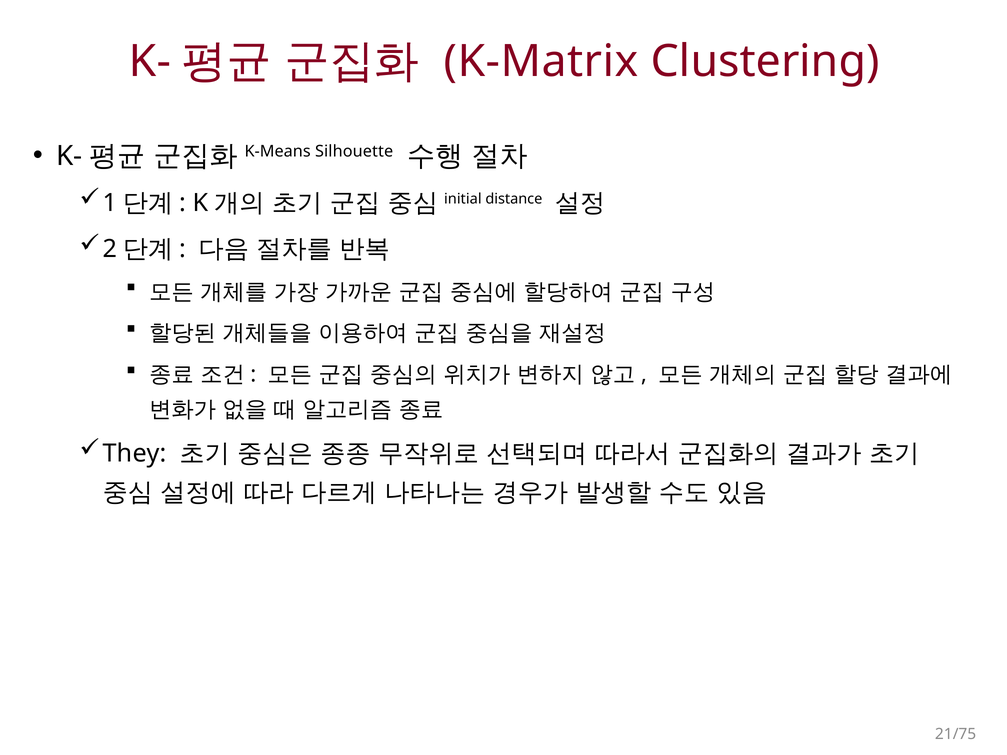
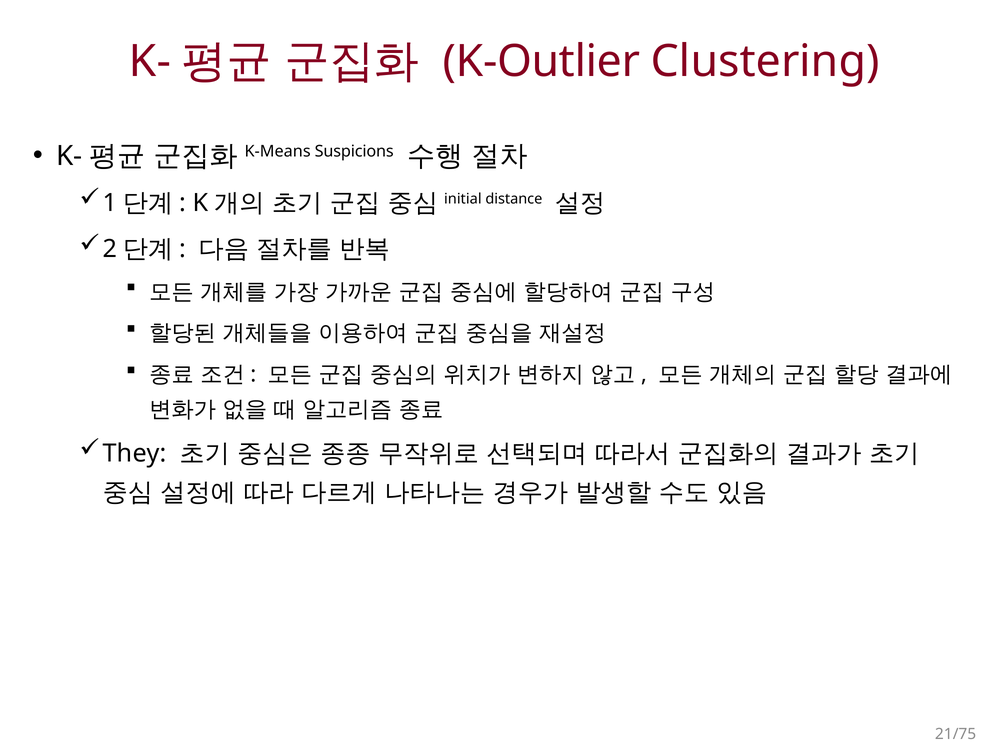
K-Matrix: K-Matrix -> K-Outlier (541, 61)
Silhouette: Silhouette -> Suspicions (354, 152)
